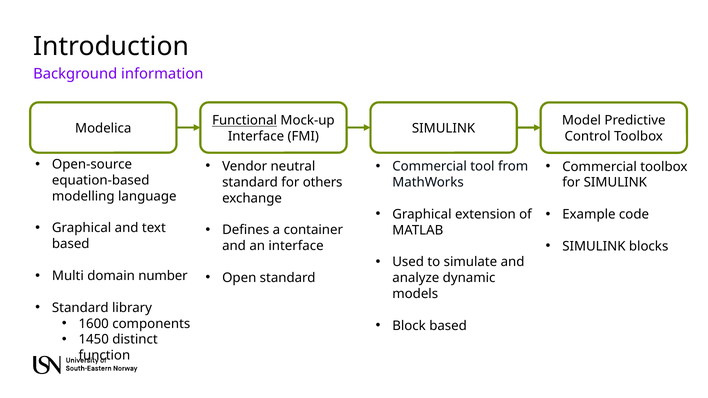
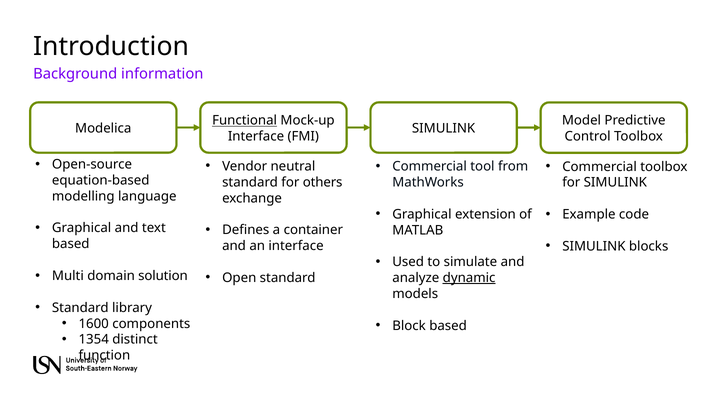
number: number -> solution (163, 276)
dynamic underline: none -> present (469, 278)
1450: 1450 -> 1354 (94, 340)
